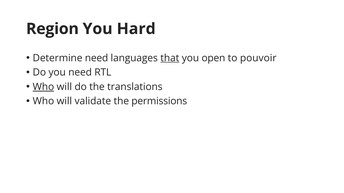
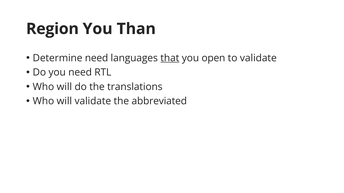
Hard: Hard -> Than (136, 29)
to pouvoir: pouvoir -> validate (258, 58)
Who underline: present -> none (43, 87)
permissions: permissions -> abbreviated (159, 101)
